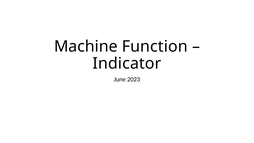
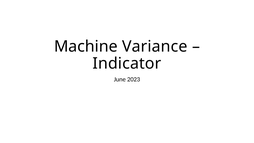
Function: Function -> Variance (155, 46)
